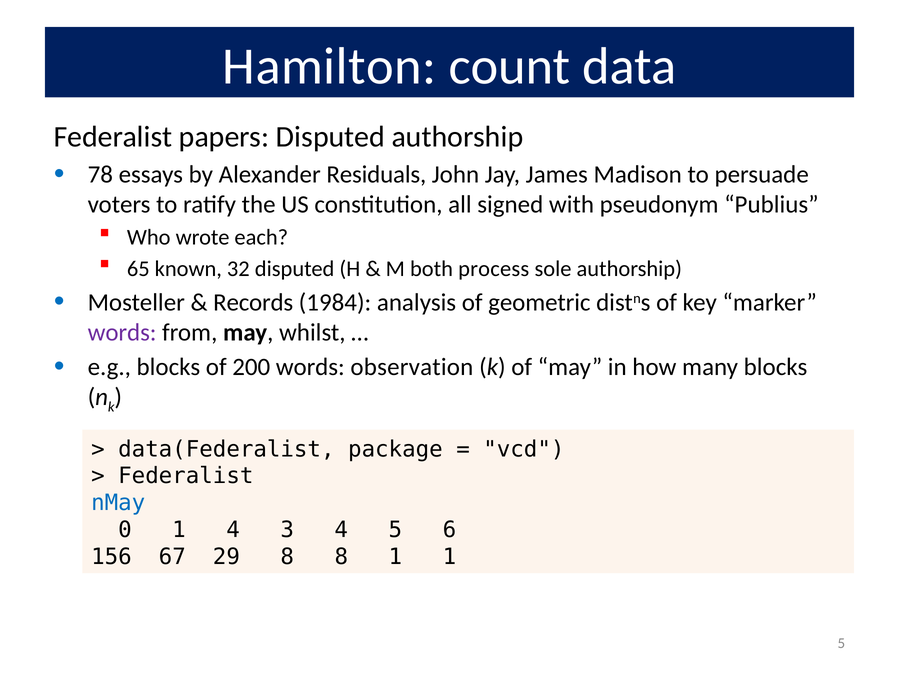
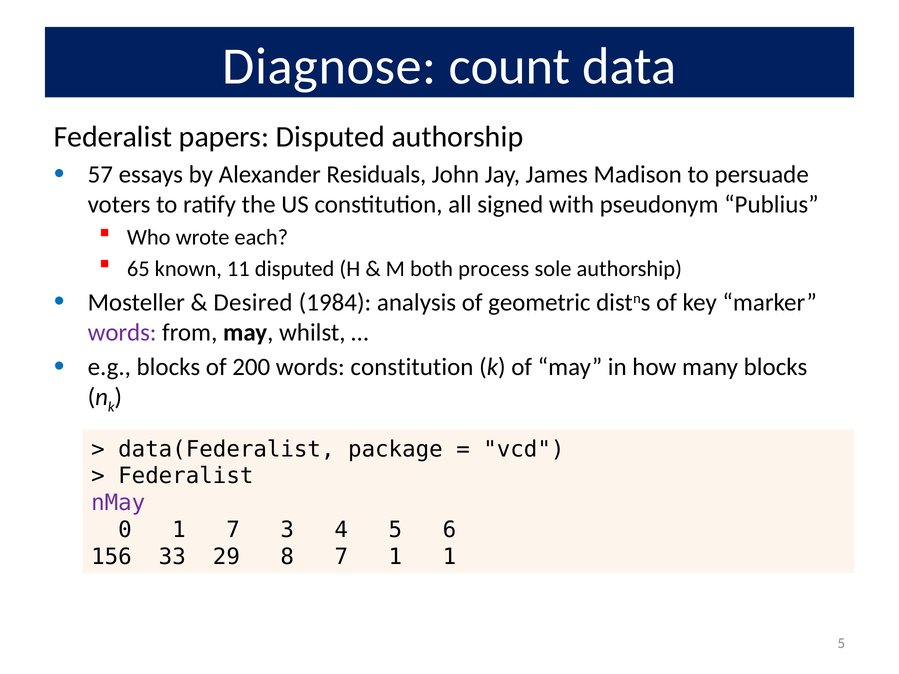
Hamilton: Hamilton -> Diagnose (329, 67)
78: 78 -> 57 (100, 175)
32: 32 -> 11 (238, 269)
Records: Records -> Desired (253, 302)
words observation: observation -> constitution (412, 367)
nMay colour: blue -> purple (118, 503)
1 4: 4 -> 7 (233, 530)
67: 67 -> 33 (172, 557)
8 8: 8 -> 7 (341, 557)
